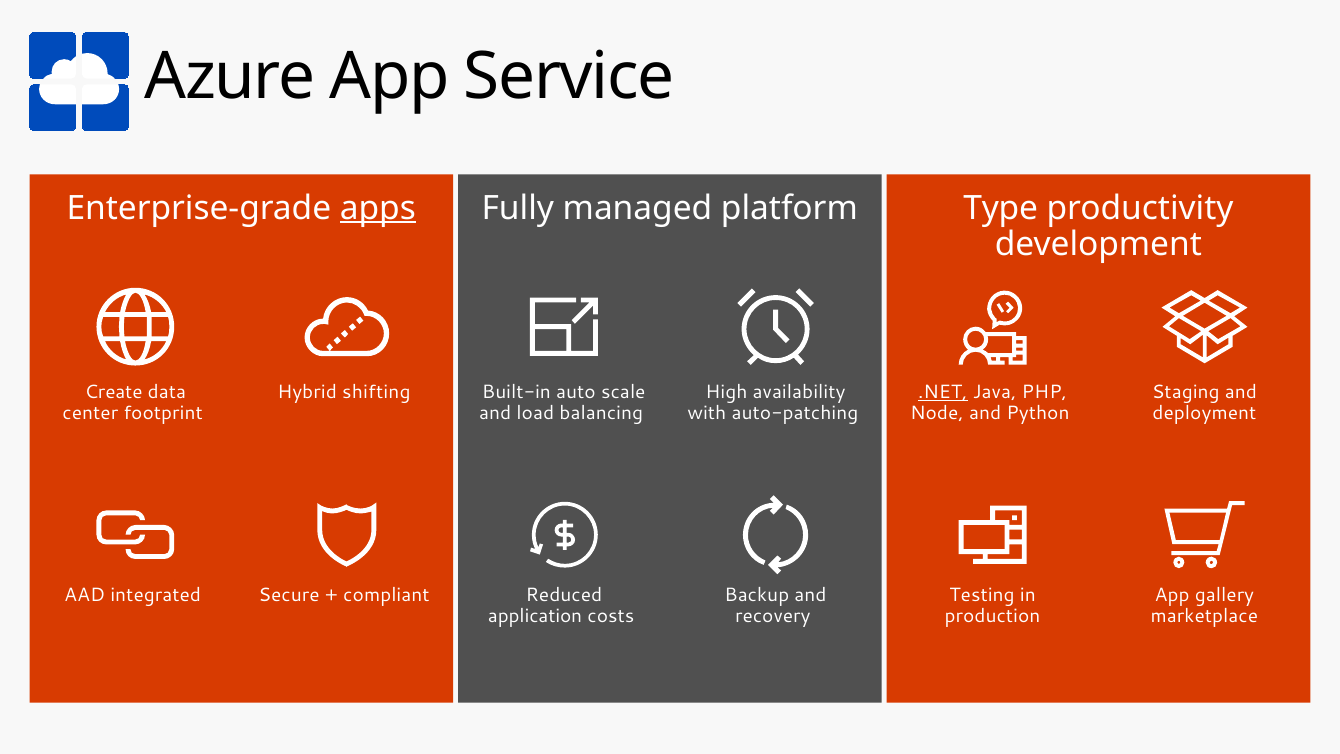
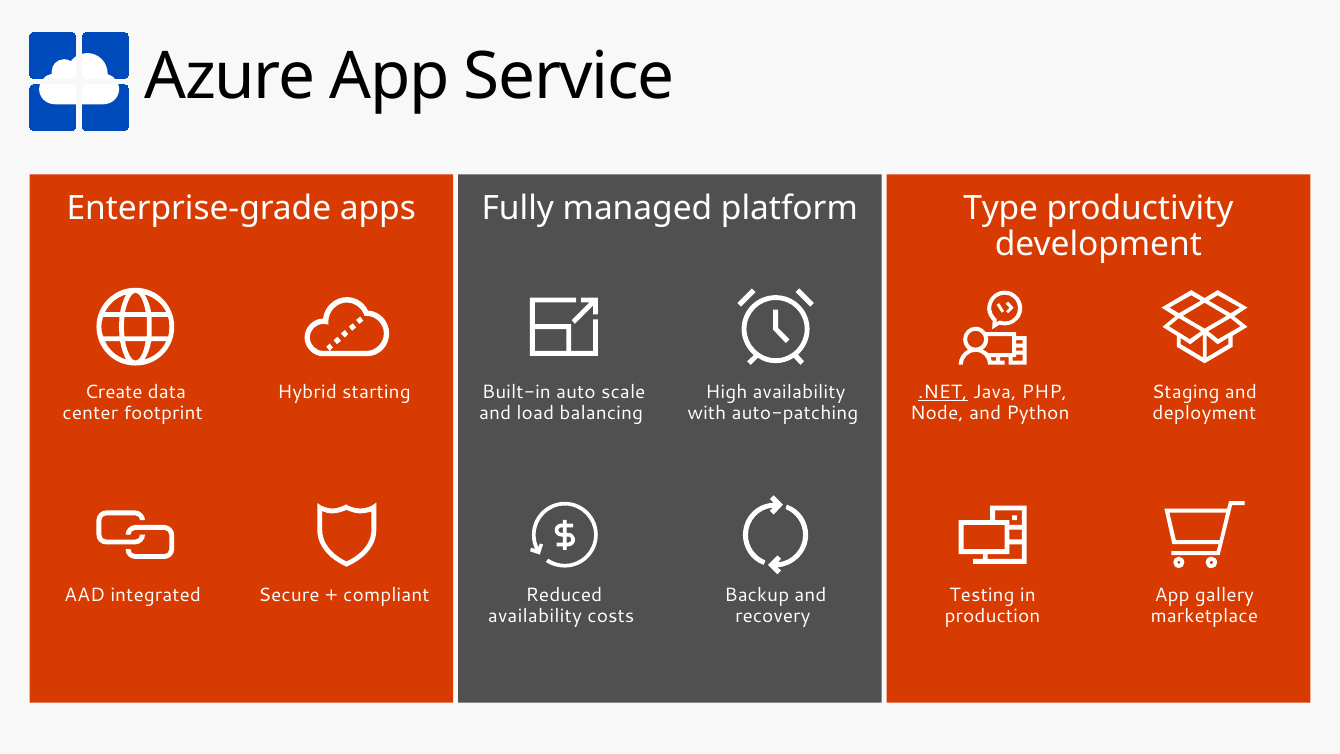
apps underline: present -> none (378, 208)
shifting: shifting -> starting (376, 392)
application: application -> availability (535, 615)
